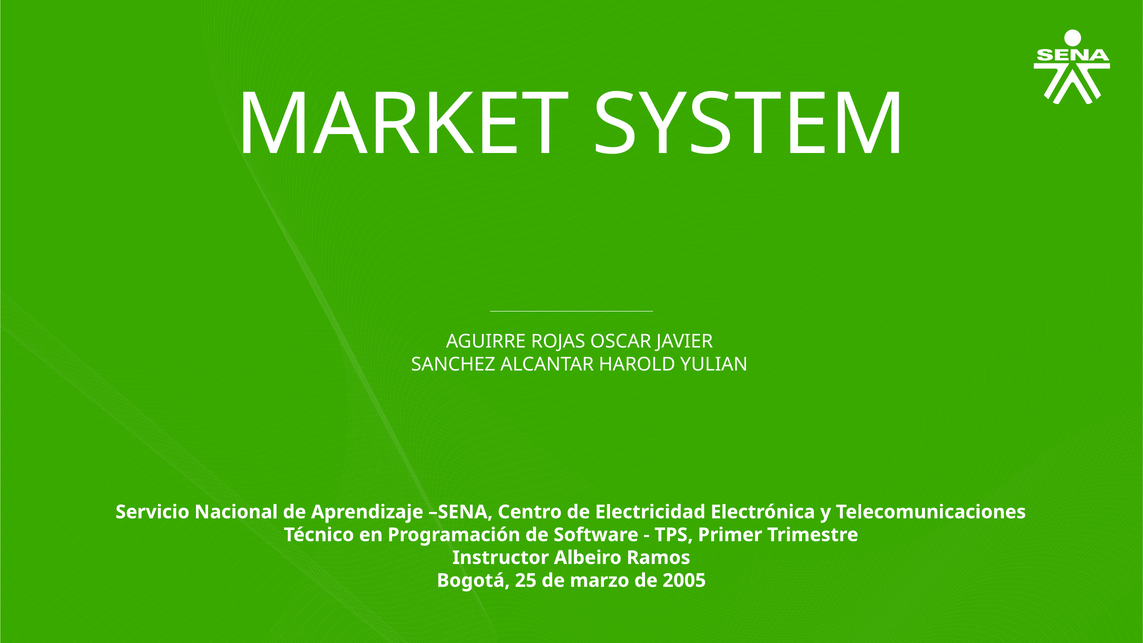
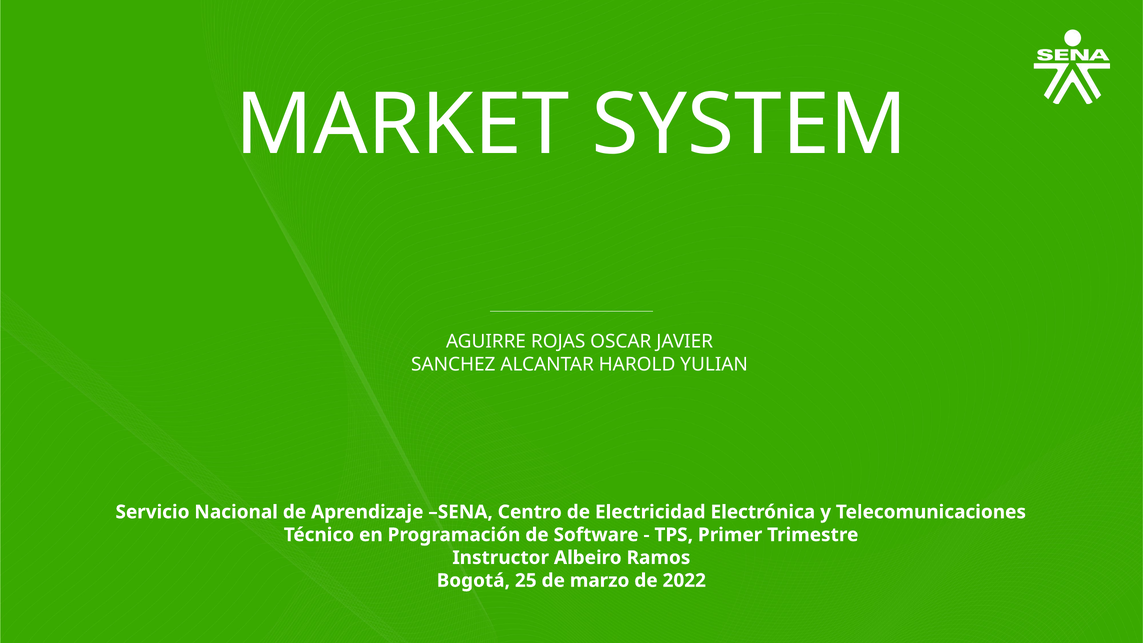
2005: 2005 -> 2022 (684, 580)
